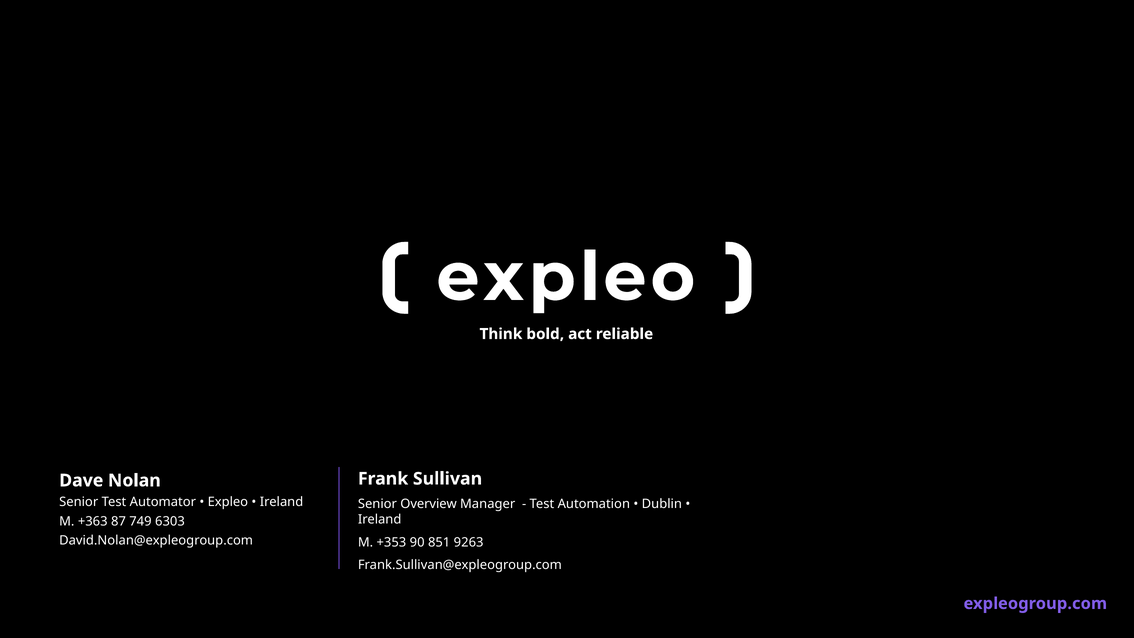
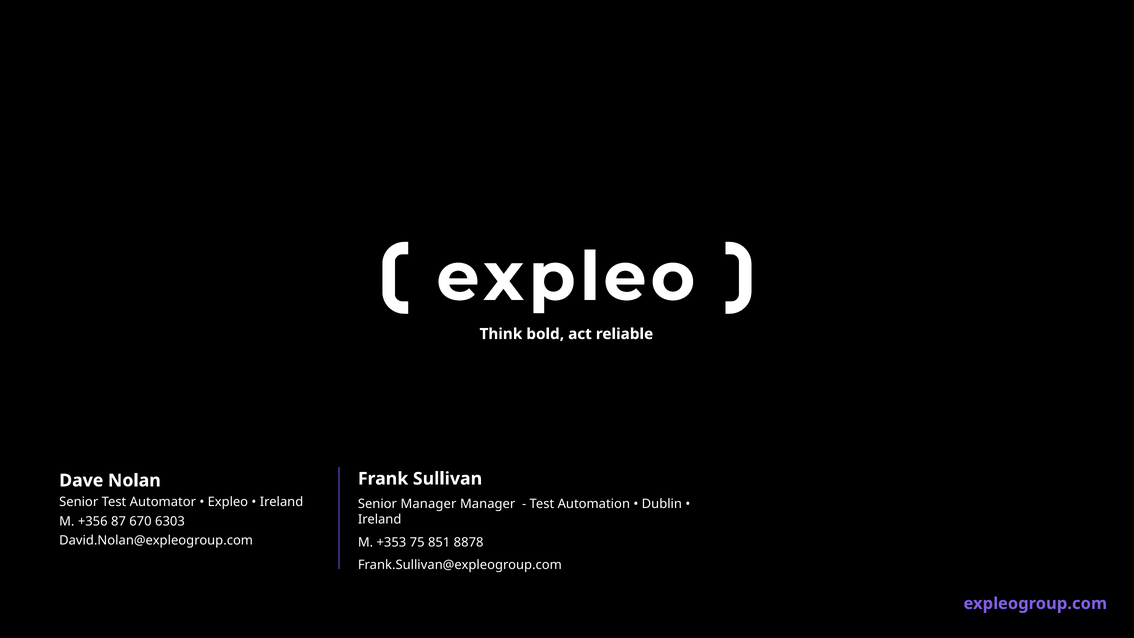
Senior Overview: Overview -> Manager (428, 504)
+363: +363 -> +356 (93, 521)
749: 749 -> 670 (140, 521)
90: 90 -> 75 (417, 542)
9263: 9263 -> 8878 (469, 542)
